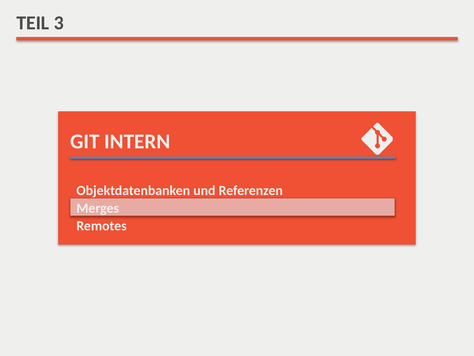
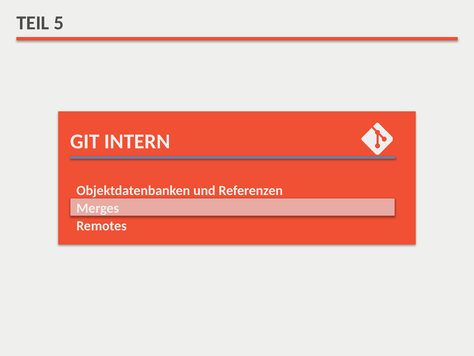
3: 3 -> 5 (59, 23)
